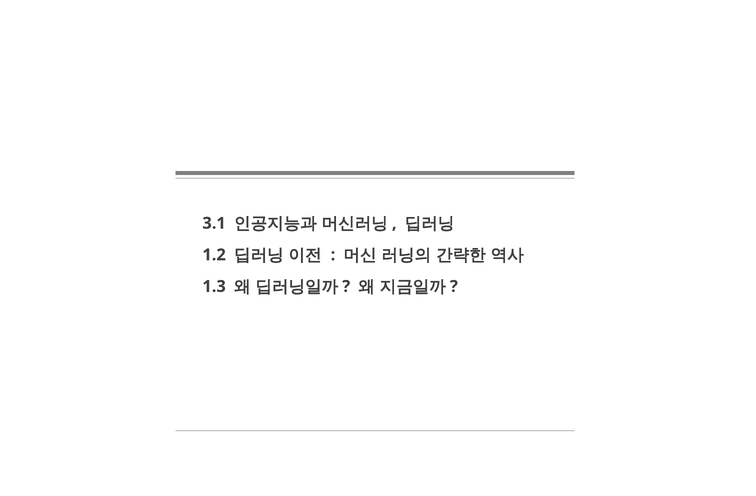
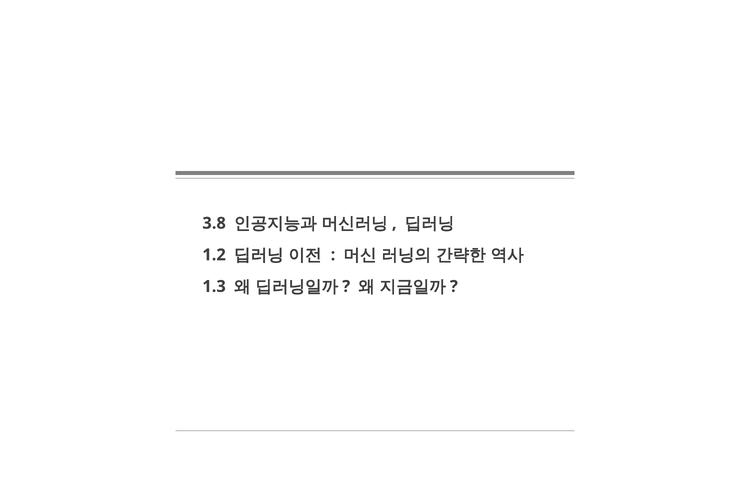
3.1: 3.1 -> 3.8 (214, 223)
